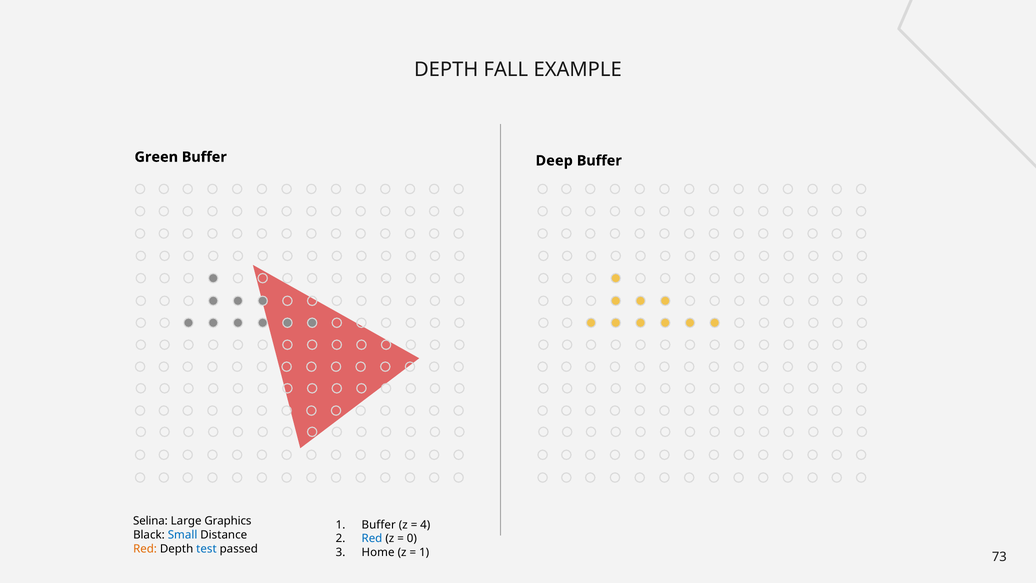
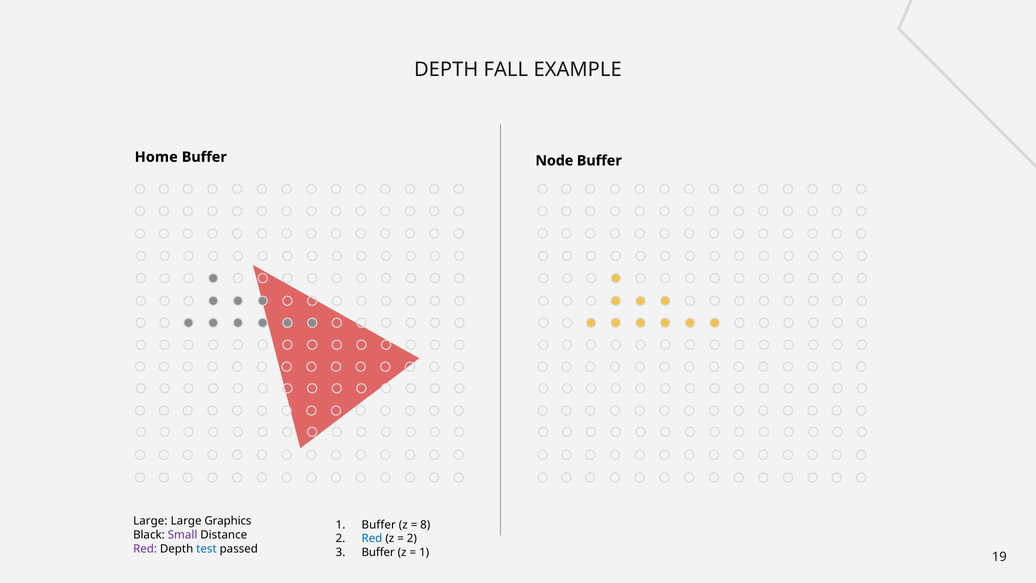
Green: Green -> Home (156, 157)
Deep: Deep -> Node (554, 161)
Selina: Selina -> Large (150, 521)
4: 4 -> 8 (425, 525)
Small colour: blue -> purple (183, 535)
0: 0 -> 2 (412, 538)
Red colour: orange -> purple (145, 549)
3 Home: Home -> Buffer (378, 552)
73: 73 -> 19 (999, 557)
